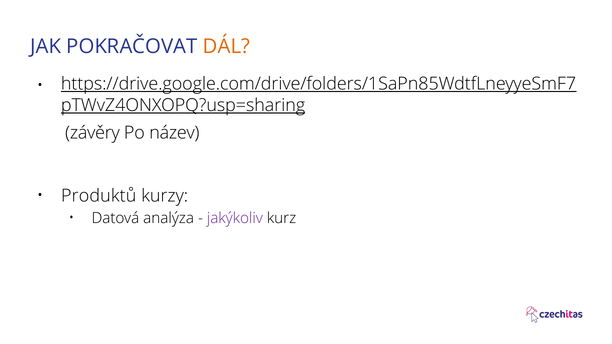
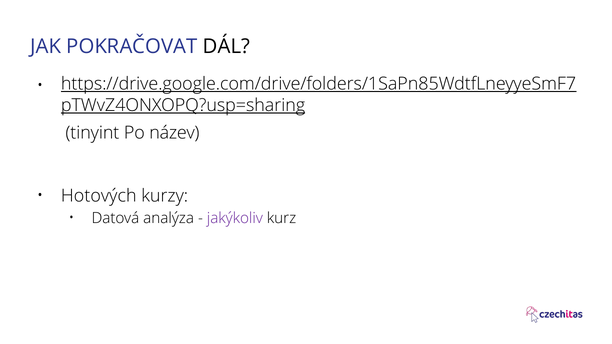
DÁL colour: orange -> black (226, 47)
závěry: závěry -> tinyint (92, 133)
Produktů: Produktů -> Hotových (99, 196)
